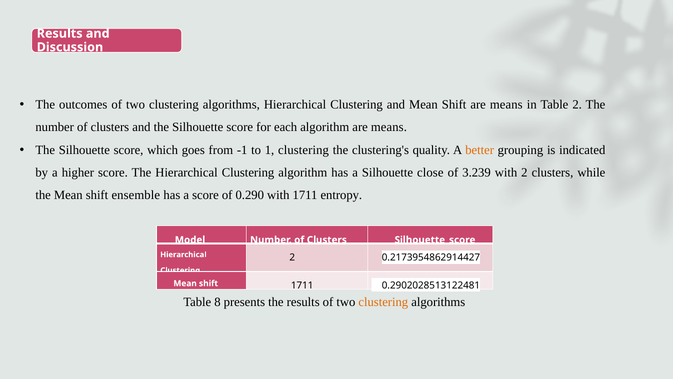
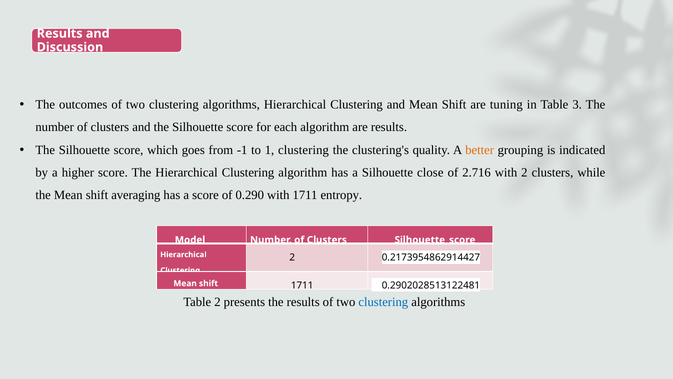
Shift are means: means -> tuning (506, 105)
Table 2: 2 -> 3 (577, 105)
algorithm are means: means -> results (389, 127)
3.239: 3.239 -> 2.716 (477, 172)
ensemble: ensemble -> averaging (136, 195)
Table 8: 8 -> 2 (217, 302)
clustering colour: orange -> blue (383, 302)
